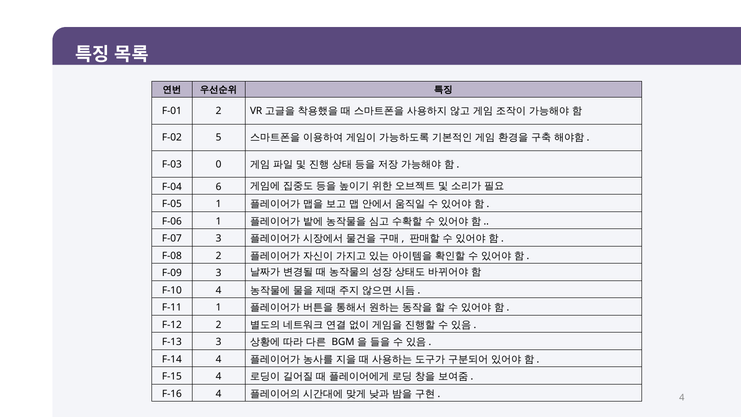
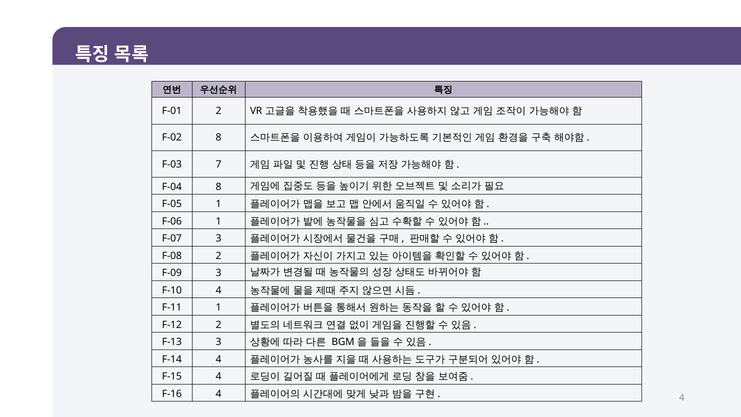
F-02 5: 5 -> 8 (219, 138)
0: 0 -> 7 (219, 164)
F-04 6: 6 -> 8 (219, 187)
